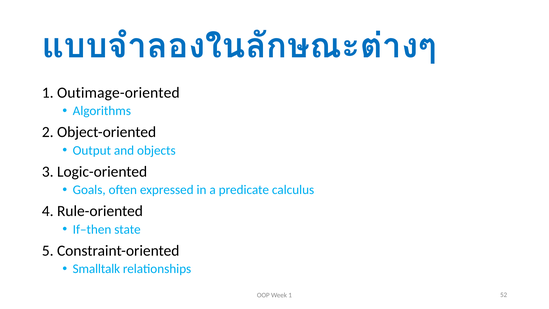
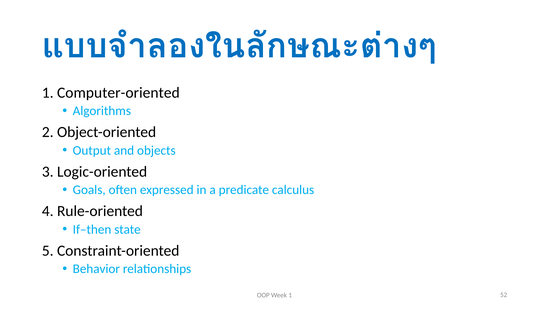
Outimage-oriented: Outimage-oriented -> Computer-oriented (118, 93)
Smalltalk: Smalltalk -> Behavior (96, 269)
